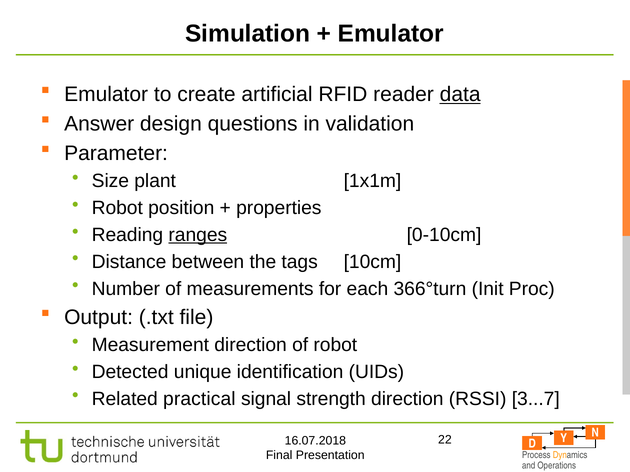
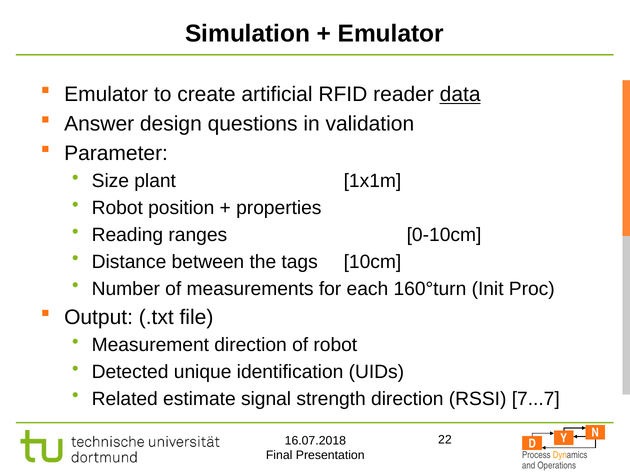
ranges underline: present -> none (198, 235)
366°turn: 366°turn -> 160°turn (430, 289)
practical: practical -> estimate (199, 399)
3...7: 3...7 -> 7...7 (536, 399)
